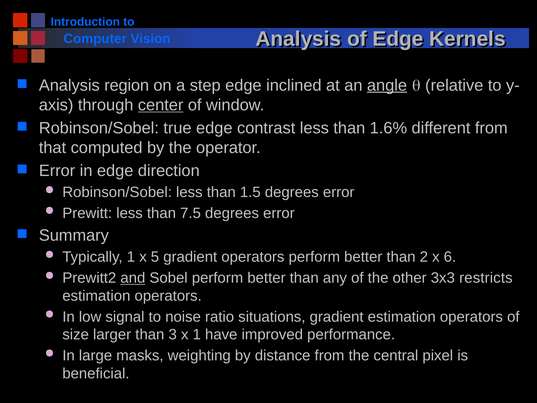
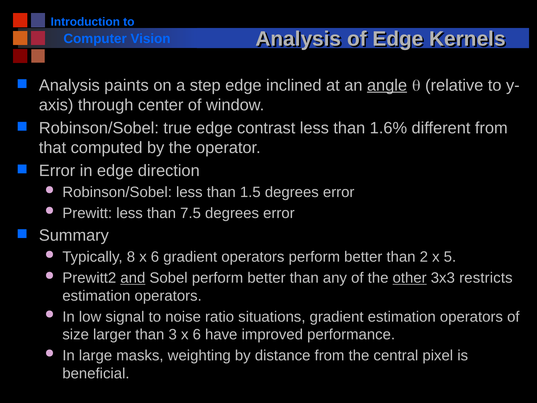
region: region -> paints (127, 85)
center underline: present -> none (161, 105)
Typically 1: 1 -> 8 (131, 257)
5: 5 -> 6 (155, 257)
6: 6 -> 5 (450, 257)
other underline: none -> present (410, 278)
3 x 1: 1 -> 6 (197, 334)
